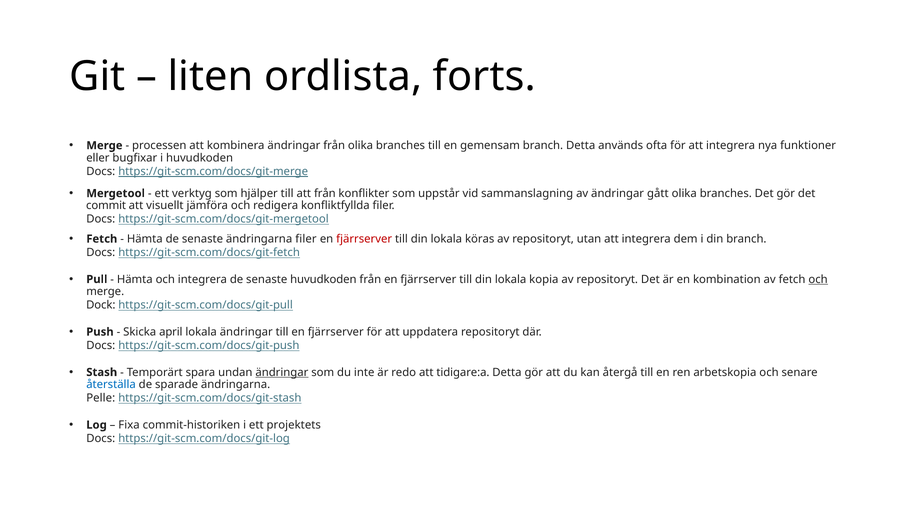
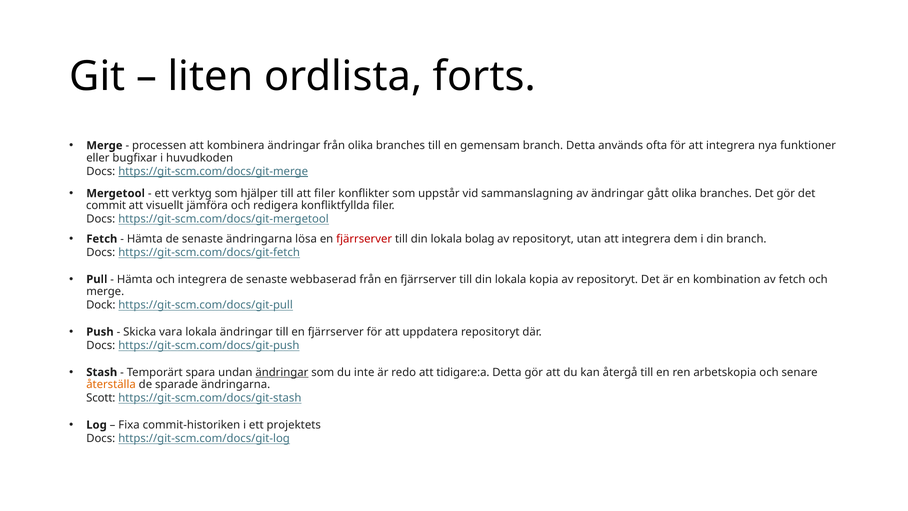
att från: från -> filer (325, 193)
ändringarna filer: filer -> lösa (306, 239)
köras: köras -> bolag (480, 239)
senaste huvudkoden: huvudkoden -> webbaserad (323, 279)
och underline: present -> none (818, 279)
april: april -> vara (171, 332)
återställa colour: blue -> orange (111, 384)
Pelle: Pelle -> Scott (101, 398)
